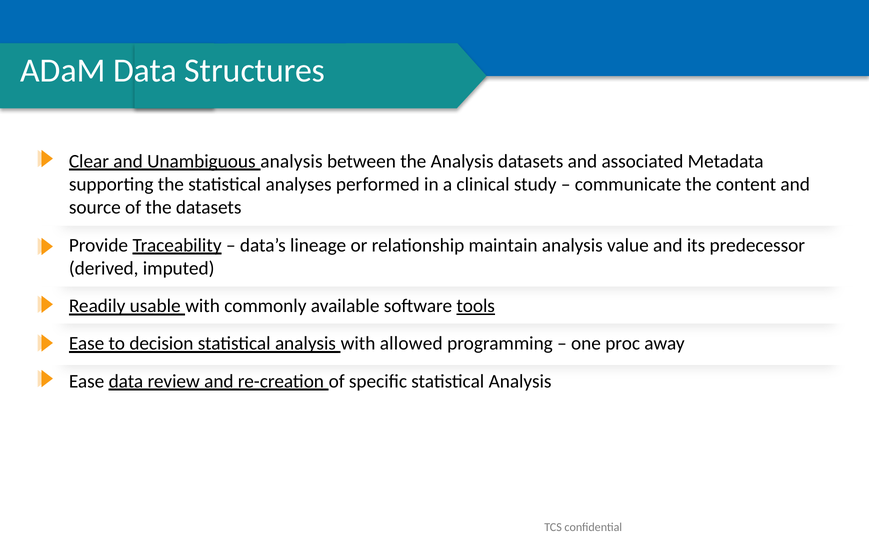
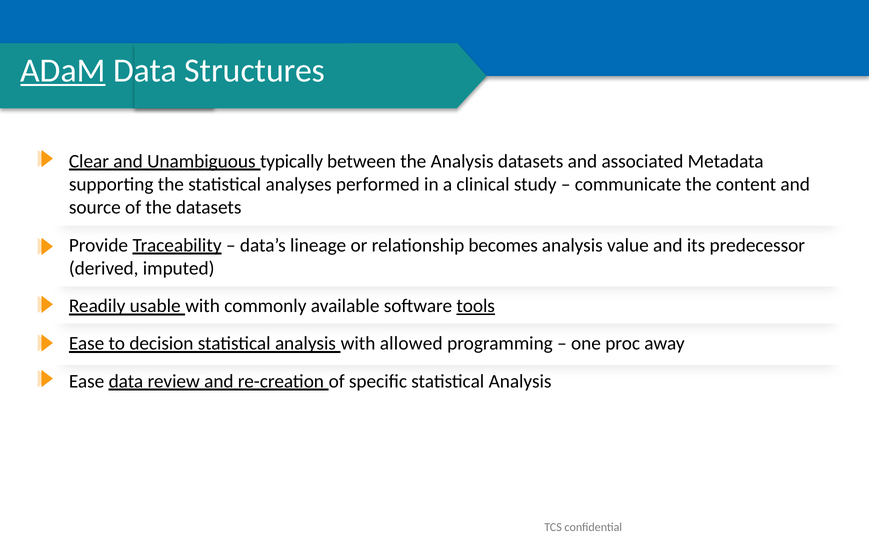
ADaM underline: none -> present (63, 70)
Unambiguous analysis: analysis -> typically (292, 161)
maintain: maintain -> becomes (503, 245)
